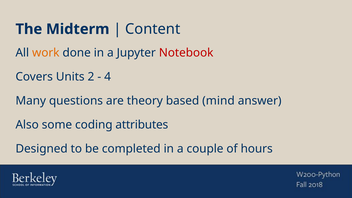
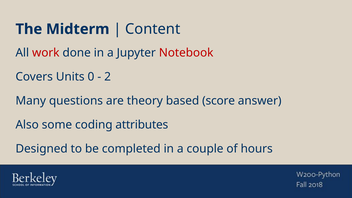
work colour: orange -> red (46, 53)
2: 2 -> 0 (91, 77)
4: 4 -> 2 (108, 77)
mind: mind -> score (219, 101)
